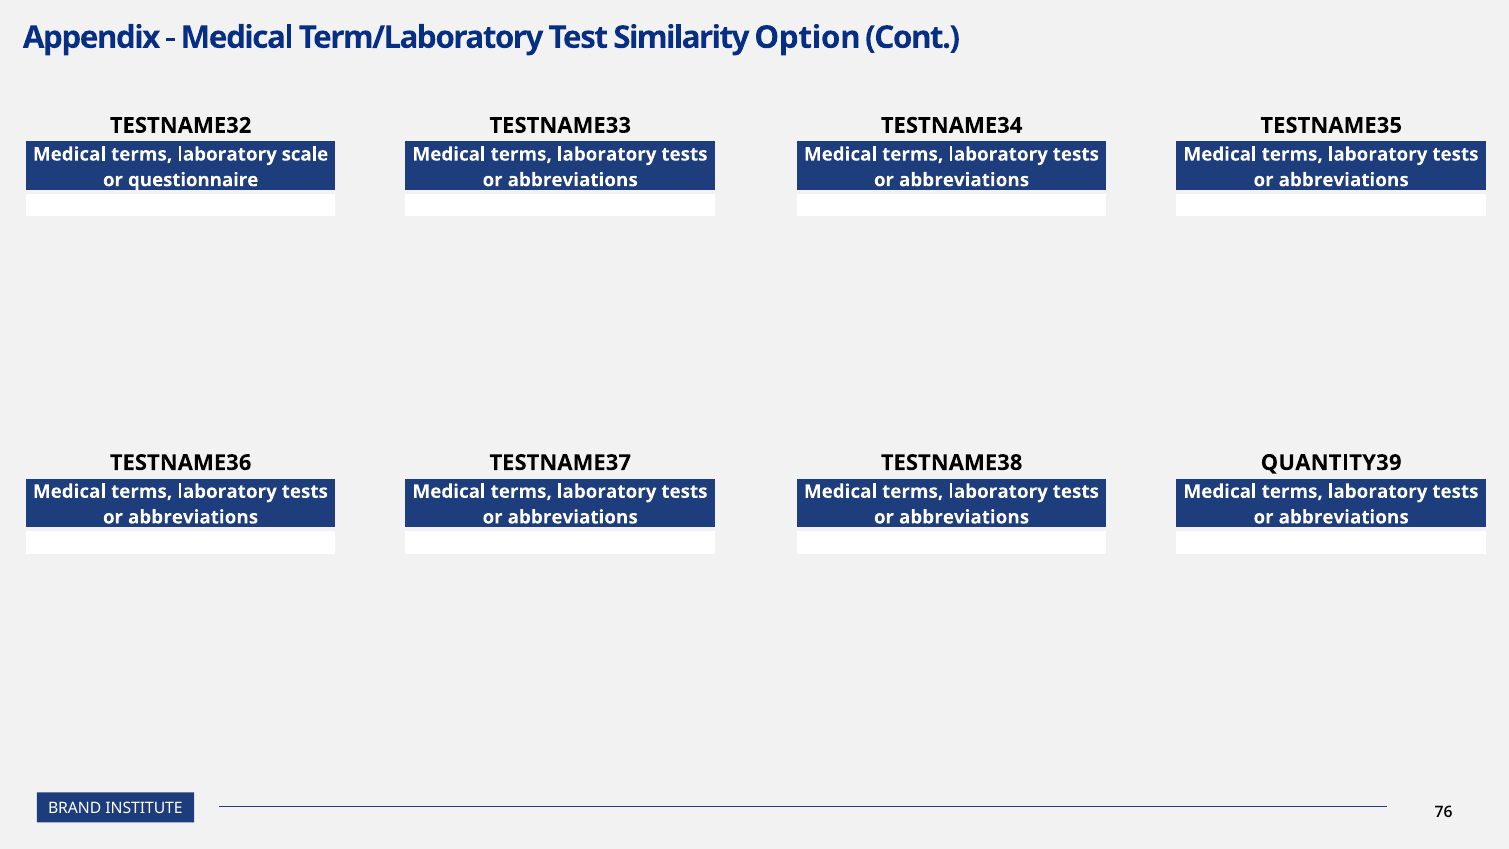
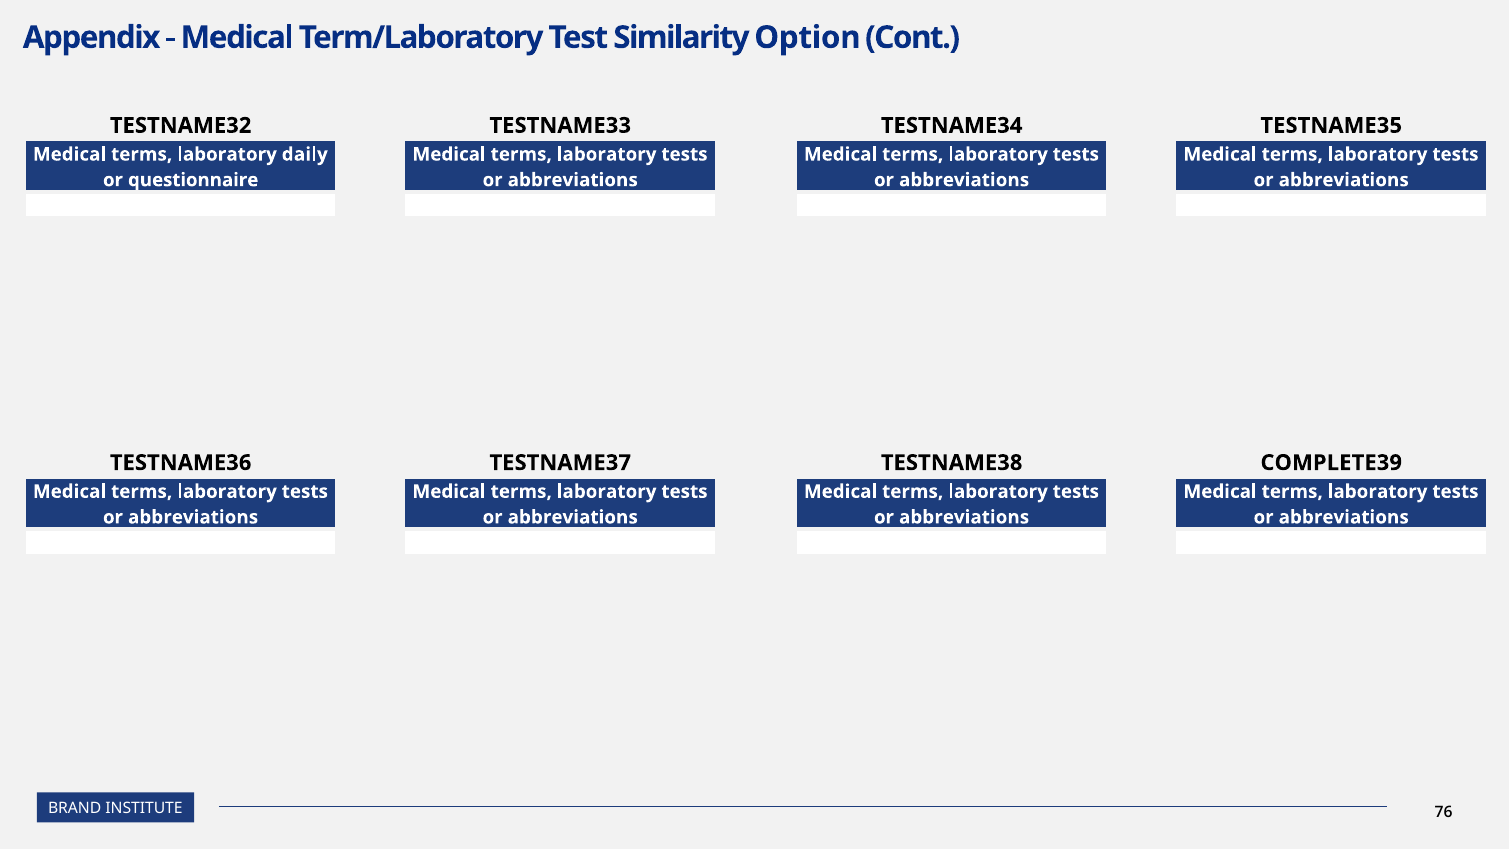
scale: scale -> daily (305, 154)
QUANTITY39: QUANTITY39 -> COMPLETE39 (1331, 463)
